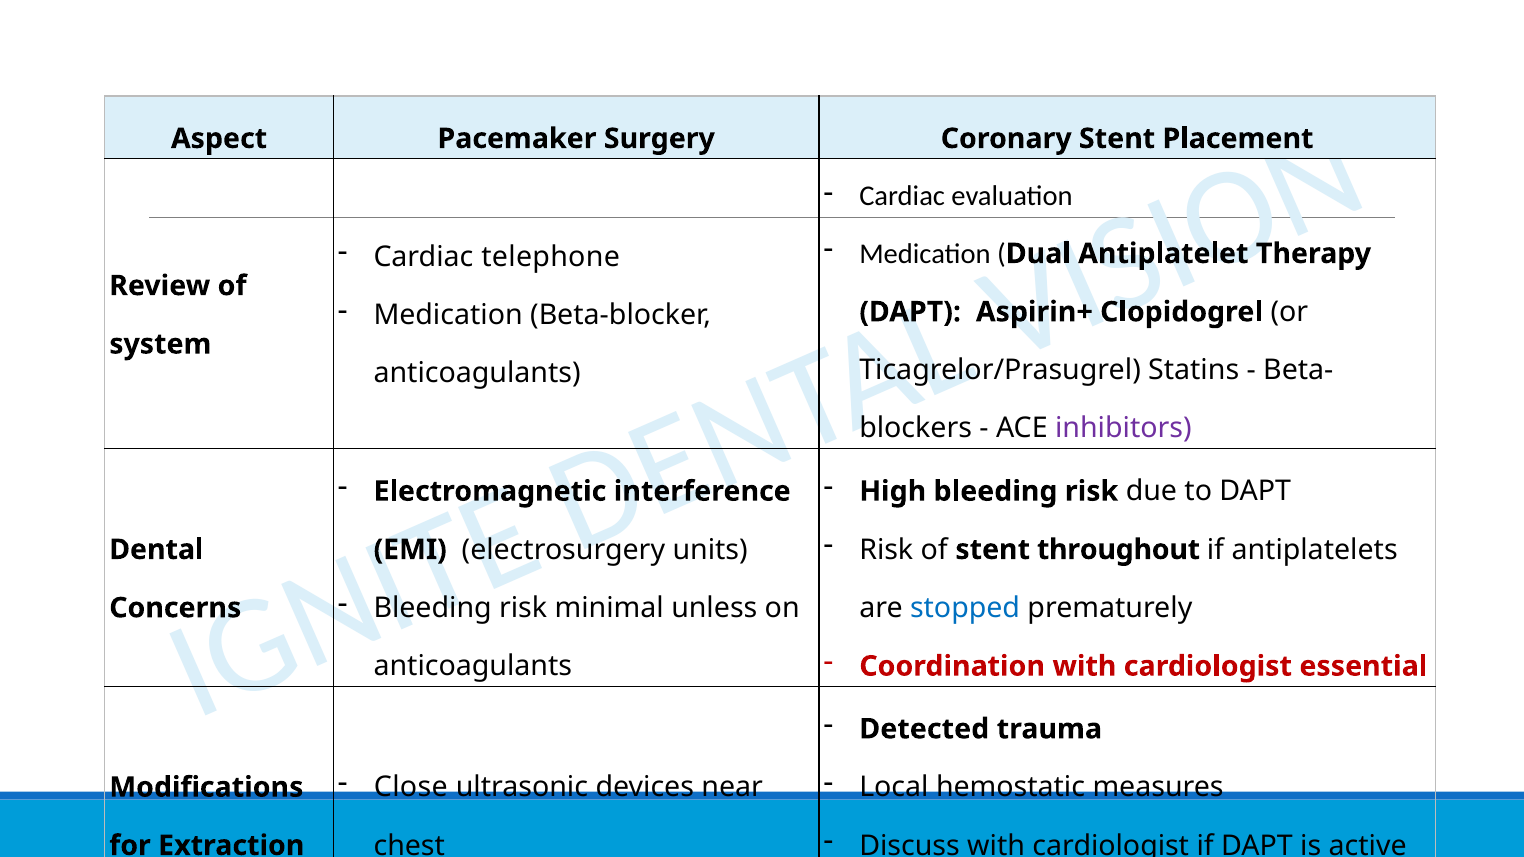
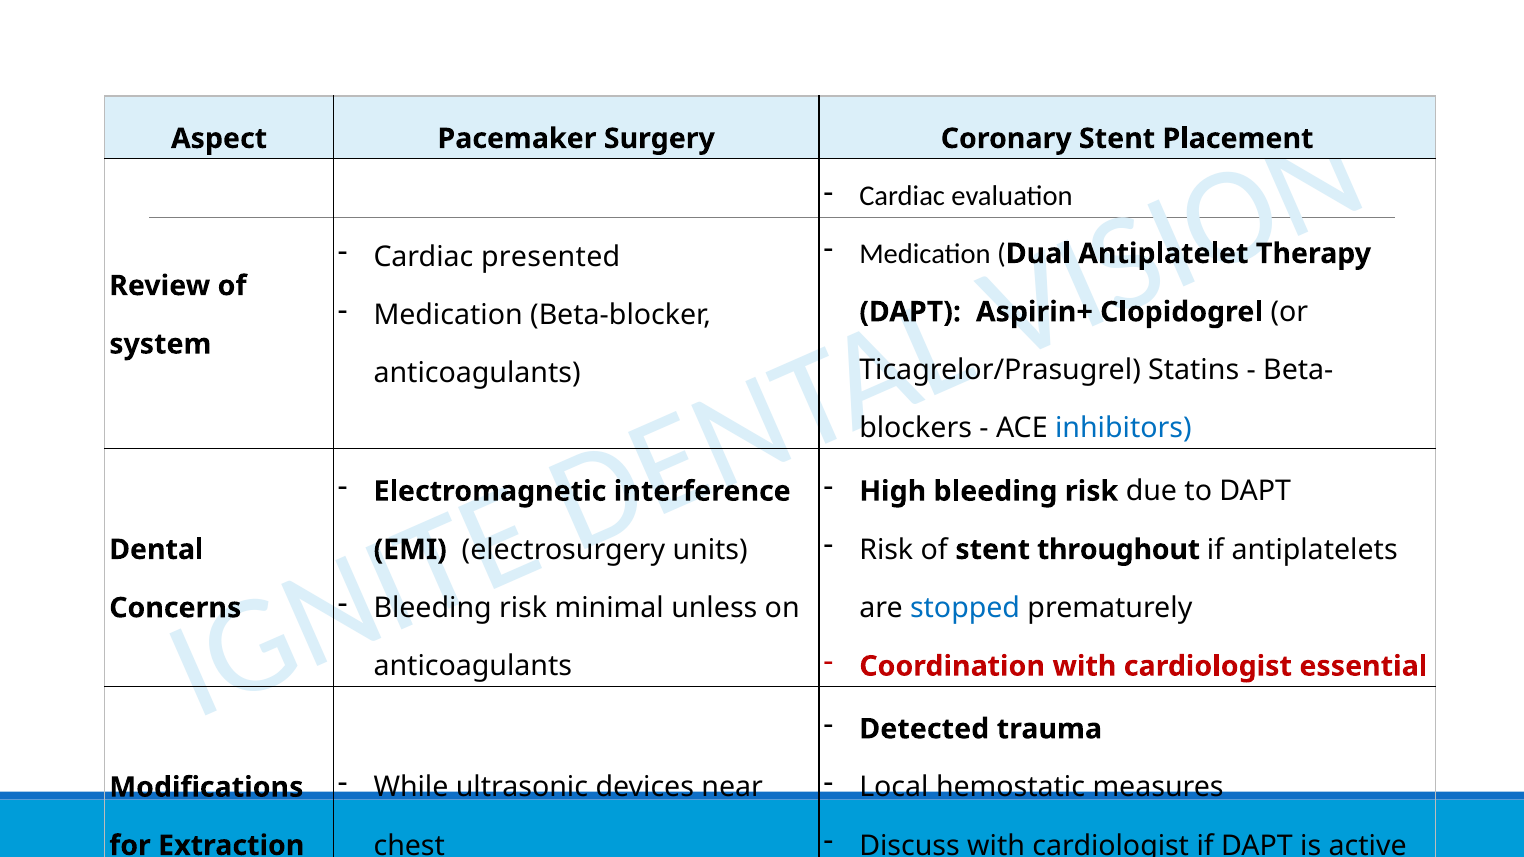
telephone: telephone -> presented (551, 257)
inhibitors colour: purple -> blue (1123, 429)
Close: Close -> While (411, 788)
